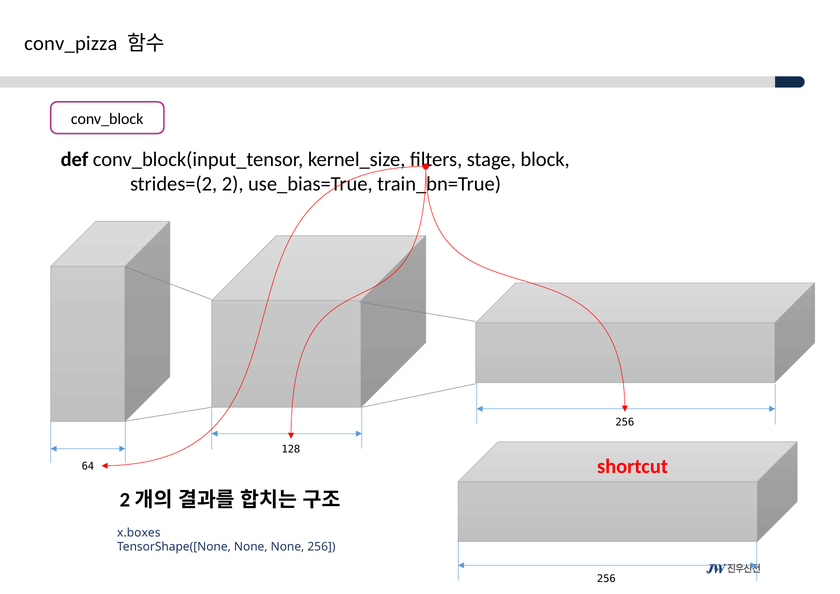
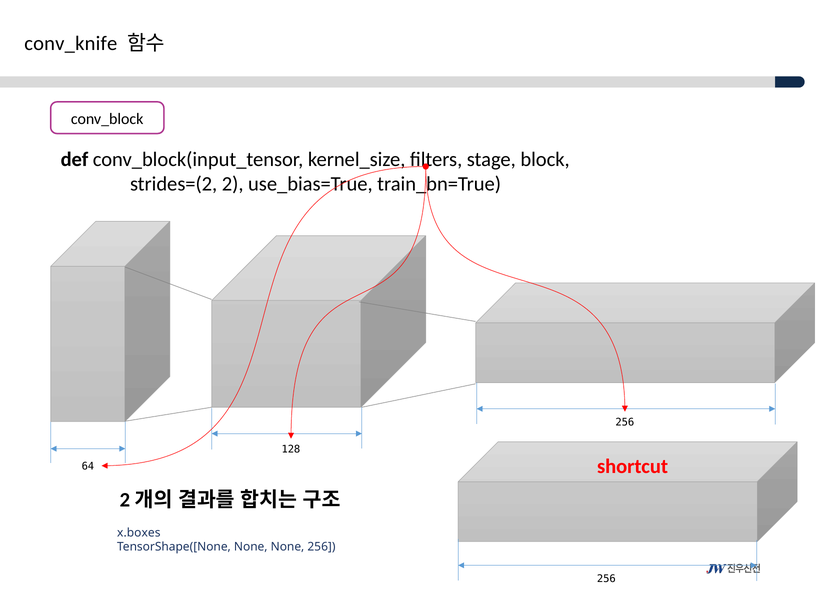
conv_pizza: conv_pizza -> conv_knife (71, 44)
